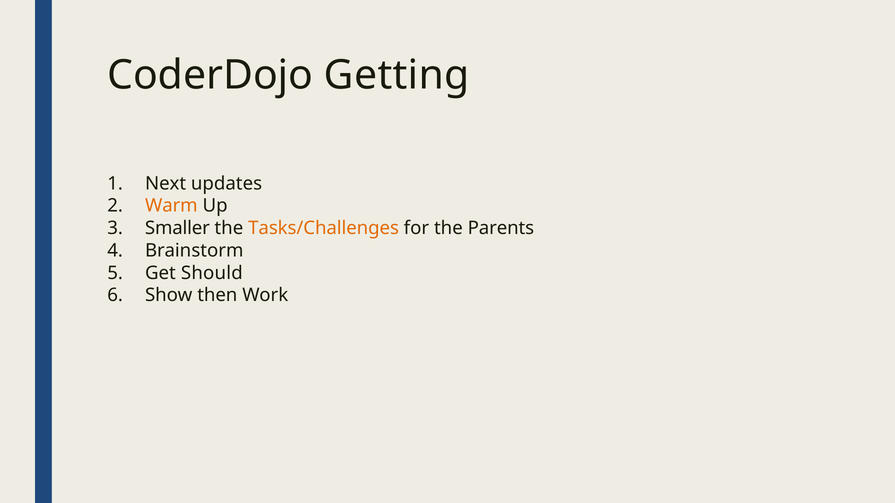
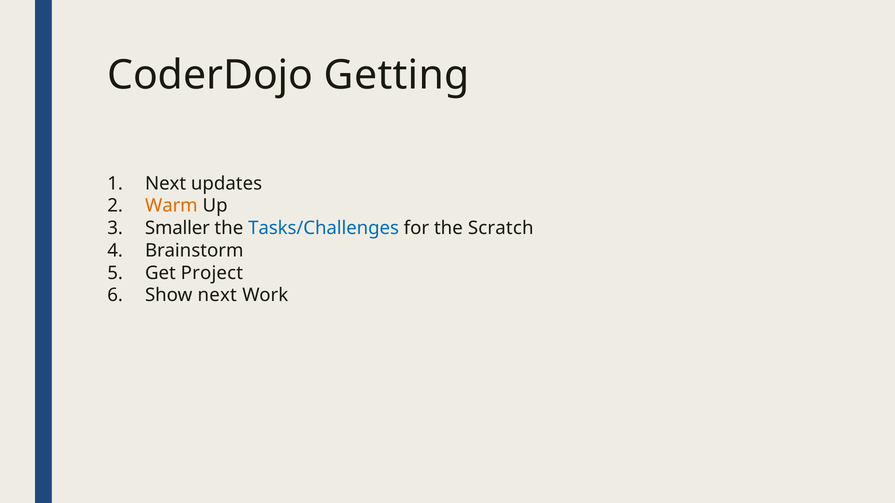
Tasks/Challenges colour: orange -> blue (324, 228)
Parents: Parents -> Scratch (501, 228)
Should: Should -> Project (212, 273)
Show then: then -> next (217, 296)
